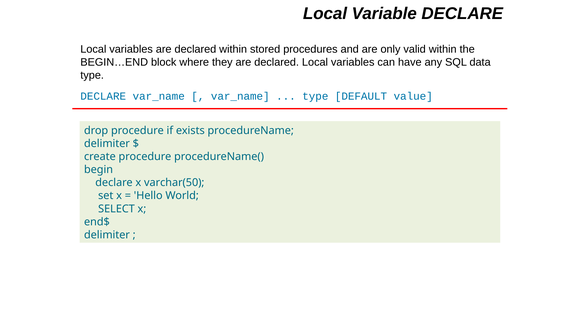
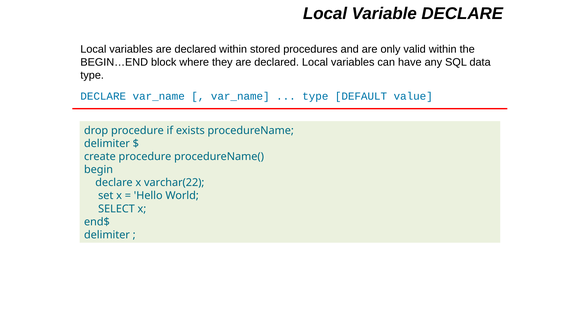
varchar(50: varchar(50 -> varchar(22 (174, 183)
